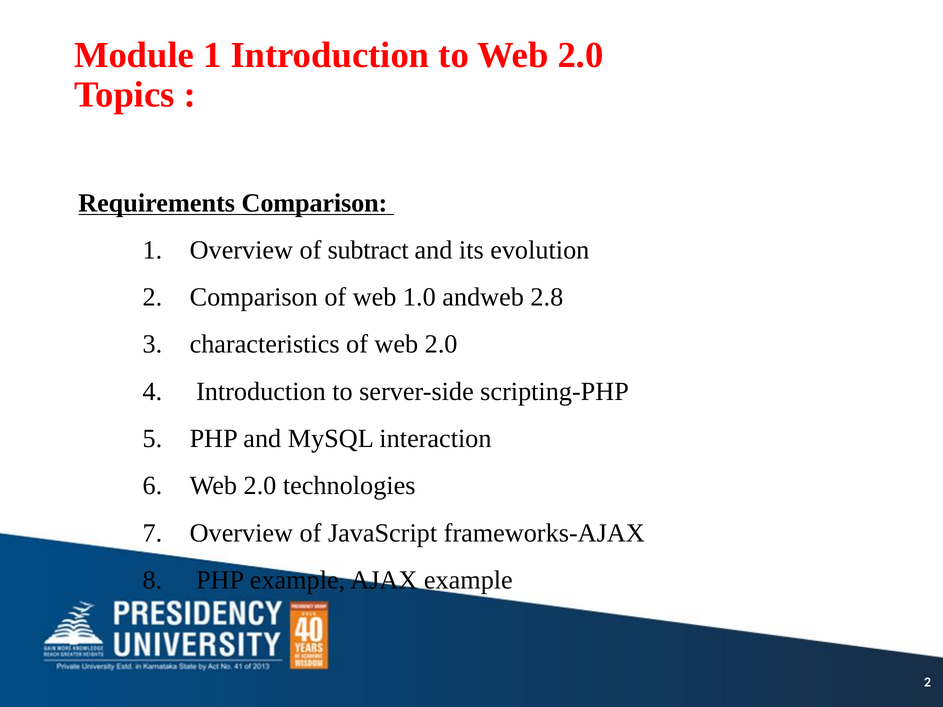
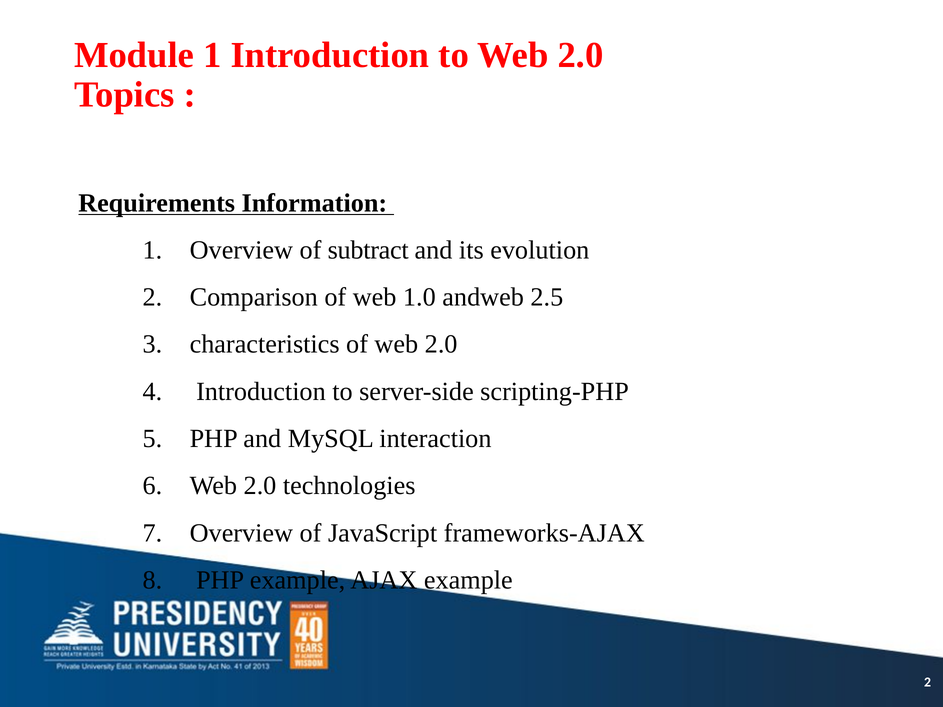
Requirements Comparison: Comparison -> Information (314, 203)
2.8: 2.8 -> 2.5 (547, 297)
